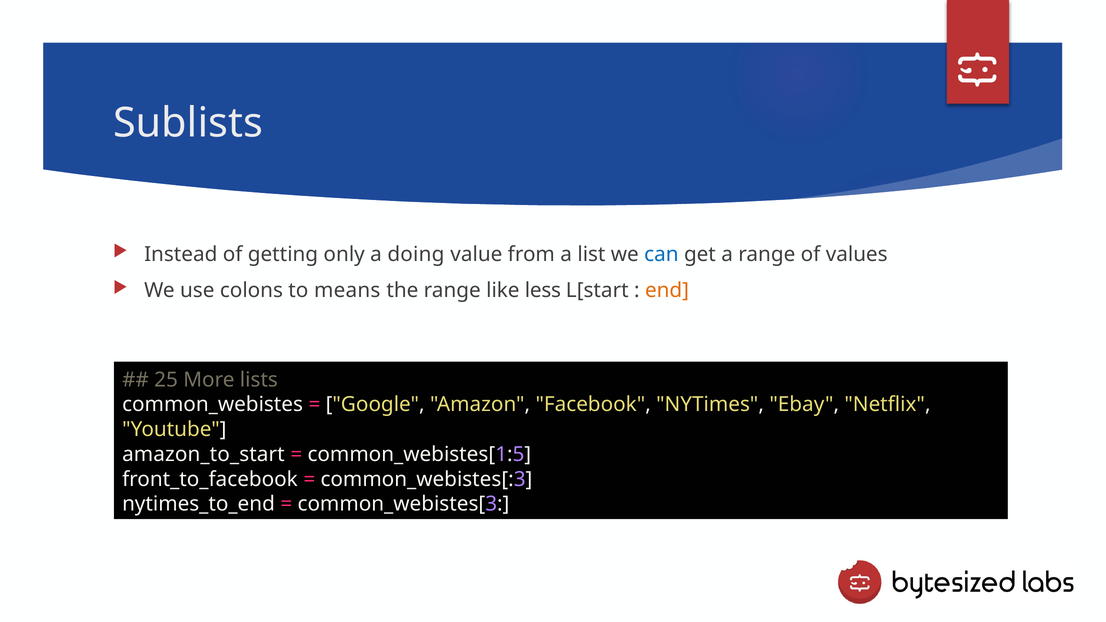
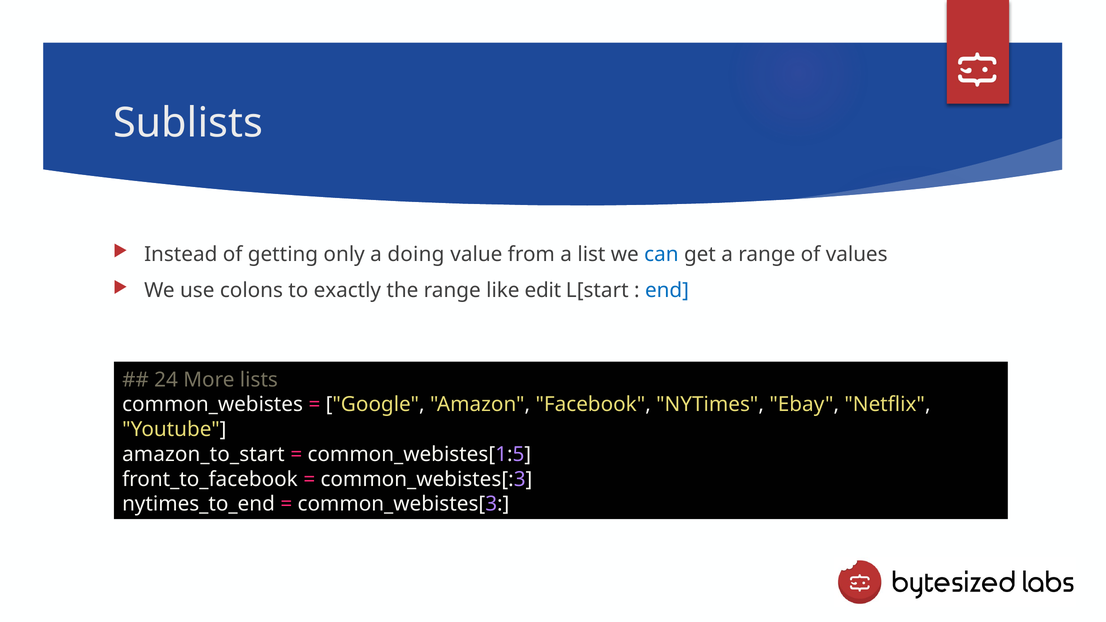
means: means -> exactly (347, 291)
less: less -> edit (543, 291)
end colour: orange -> blue (667, 291)
25: 25 -> 24 (166, 380)
